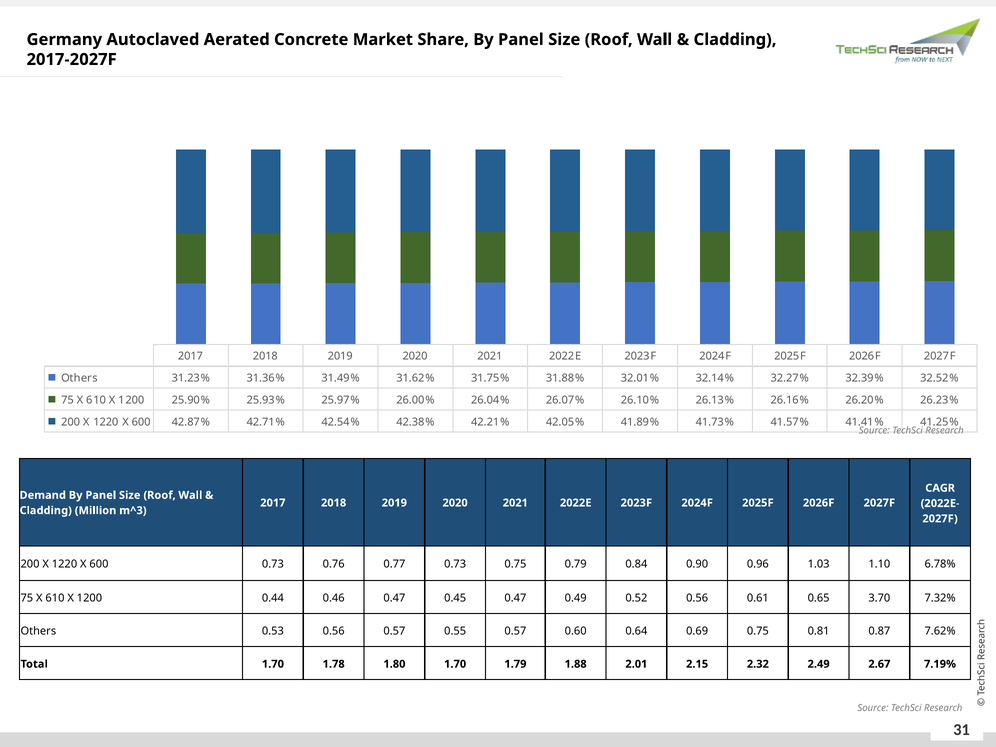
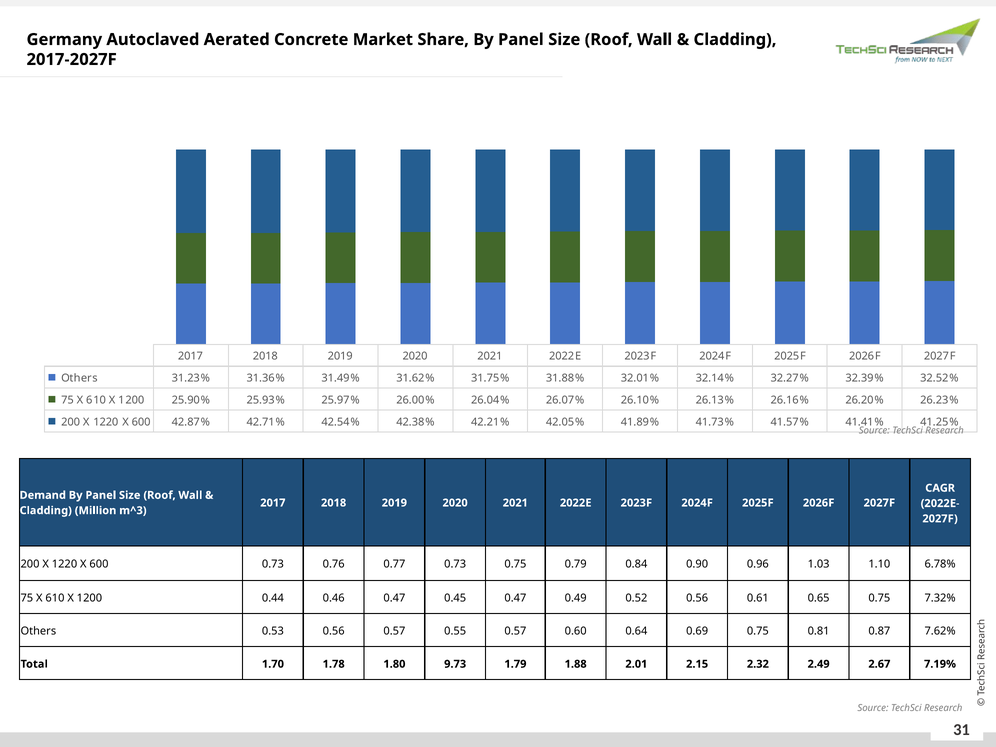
0.65 3.70: 3.70 -> 0.75 (879, 598)
1.80 1.70: 1.70 -> 9.73 (455, 664)
